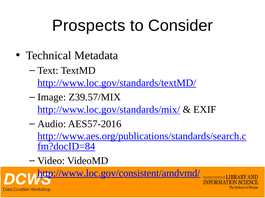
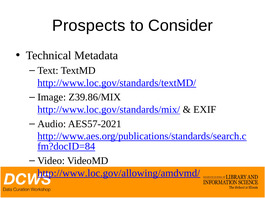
Z39.57/MIX: Z39.57/MIX -> Z39.86/MIX (95, 98)
AES57-2016: AES57-2016 -> AES57-2021 (95, 124)
http://www.loc.gov/consistent/amdvmd/: http://www.loc.gov/consistent/amdvmd/ -> http://www.loc.gov/allowing/amdvmd/ (119, 174)
